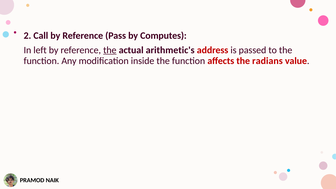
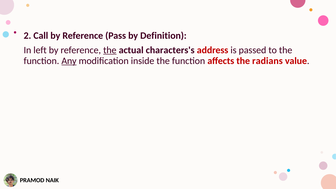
Computes: Computes -> Definition (163, 36)
arithmetic's: arithmetic's -> characters's (170, 50)
Any underline: none -> present (69, 61)
